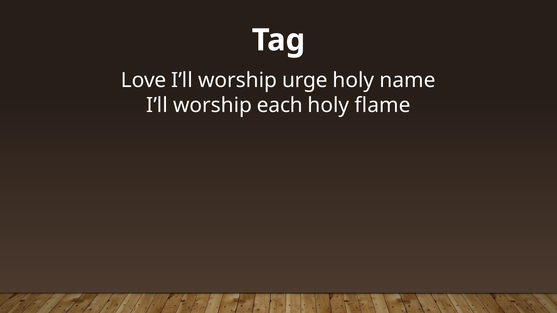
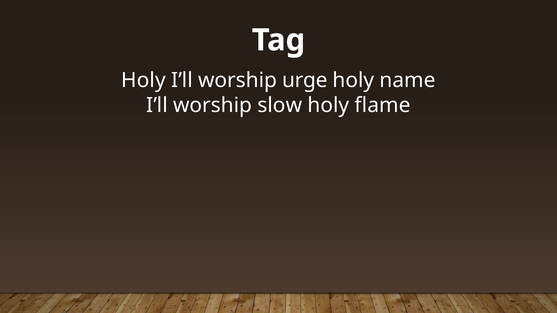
Love: Love -> Holy (144, 80)
each: each -> slow (280, 106)
